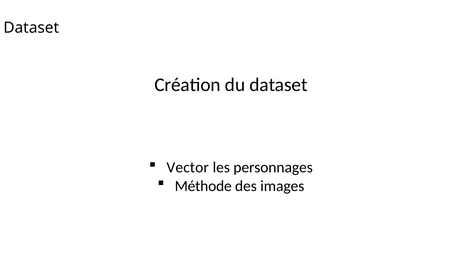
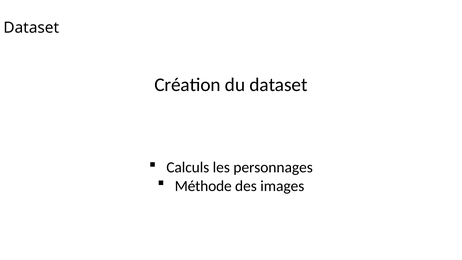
Vector: Vector -> Calculs (188, 167)
